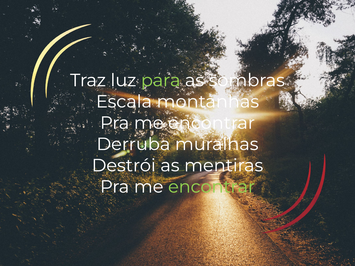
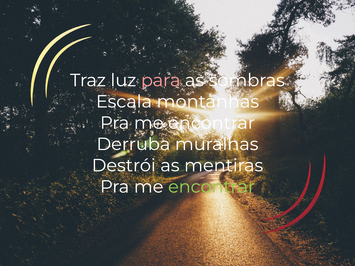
para colour: light green -> pink (161, 80)
